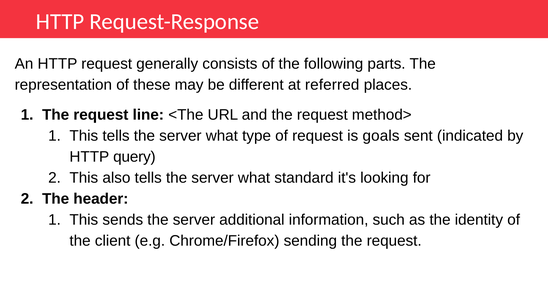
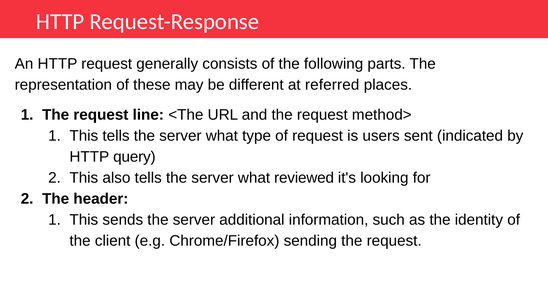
goals: goals -> users (381, 136)
standard: standard -> reviewed (304, 178)
